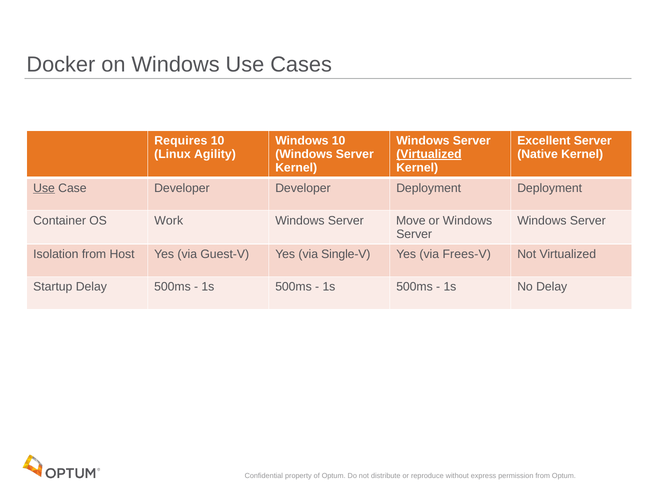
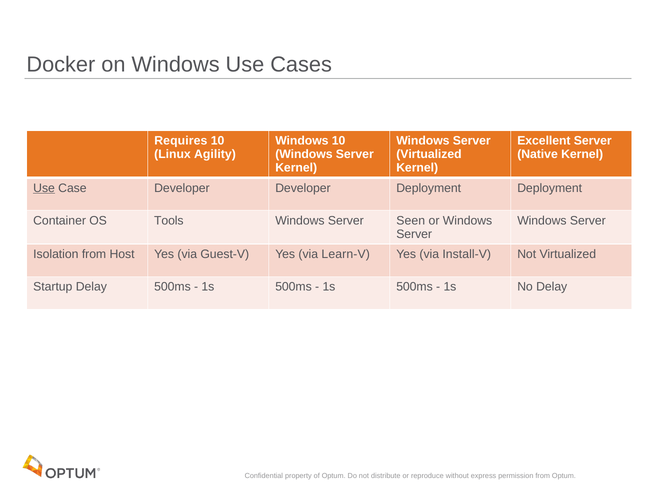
Virtualized underline: present -> none (429, 154)
Work: Work -> Tools (169, 221)
Move: Move -> Seen (411, 221)
Single-V: Single-V -> Learn-V (346, 254)
Frees-V: Frees-V -> Install-V (467, 254)
